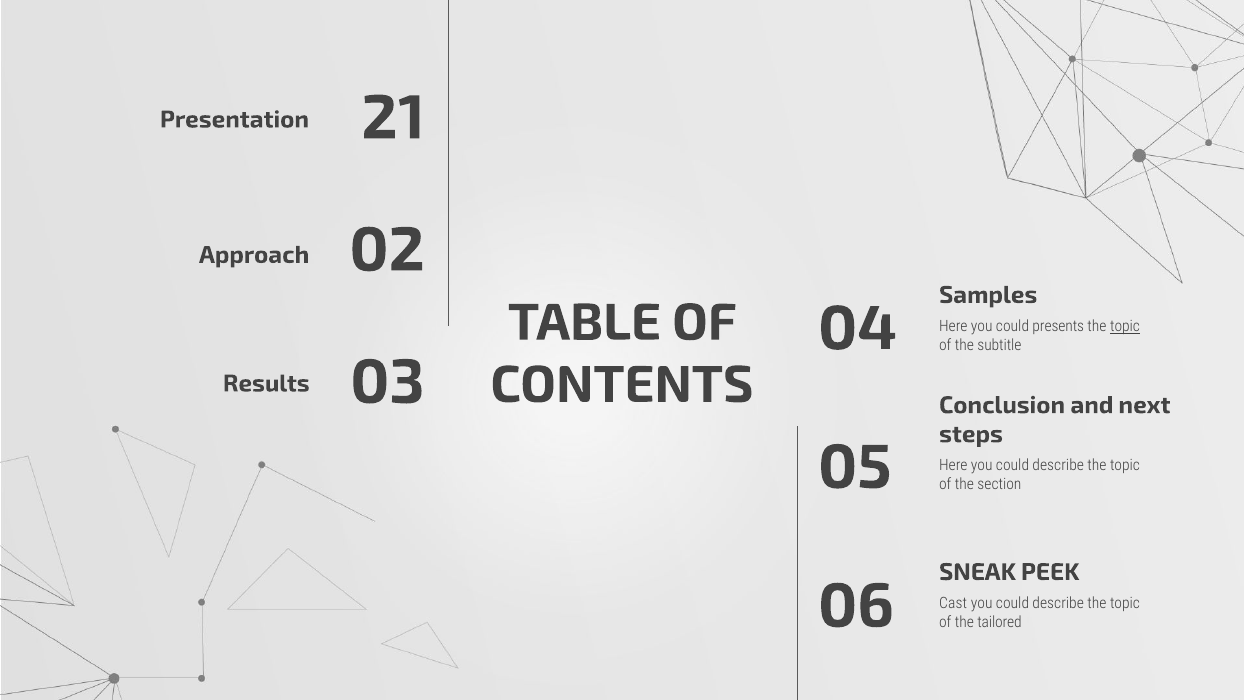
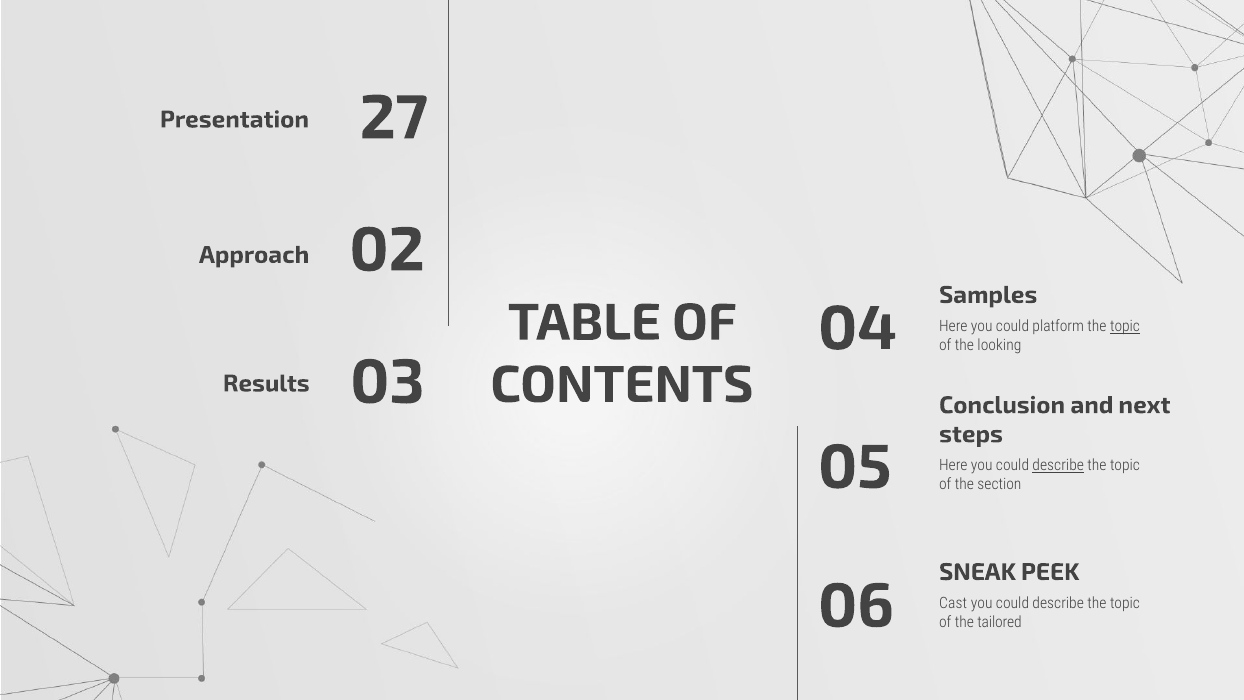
21: 21 -> 27 (394, 118)
presents: presents -> platform (1058, 326)
subtitle: subtitle -> looking (999, 345)
describe underline: none -> present (1058, 466)
